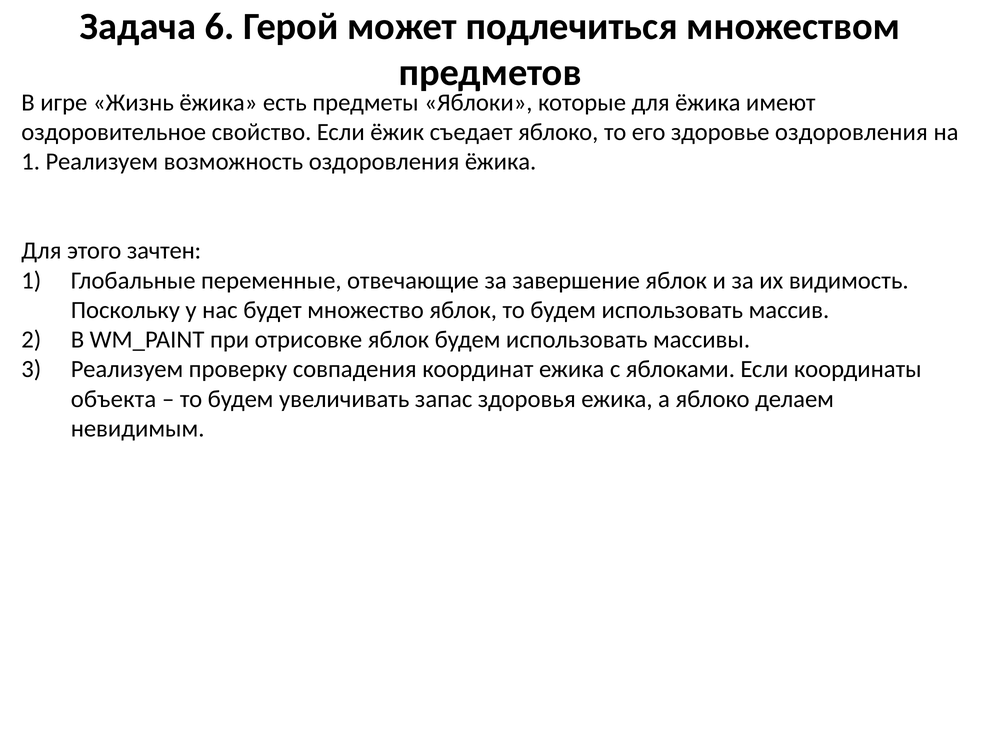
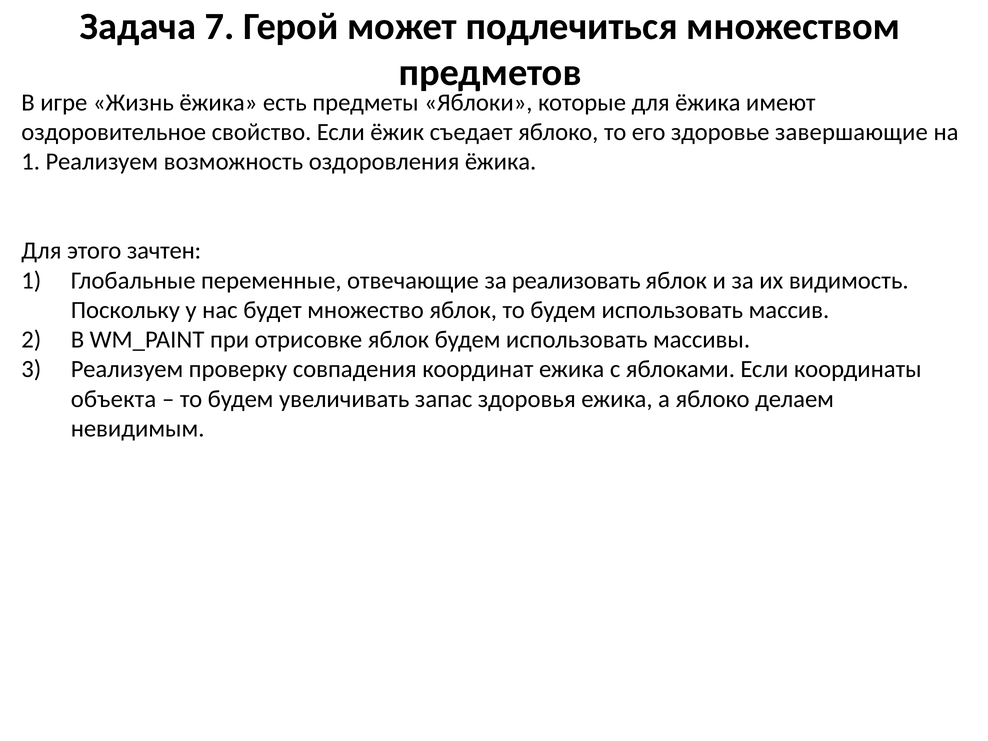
6: 6 -> 7 (220, 26)
здоровье оздоровления: оздоровления -> завершающие (851, 132)
завершение: завершение -> реализовать (576, 280)
